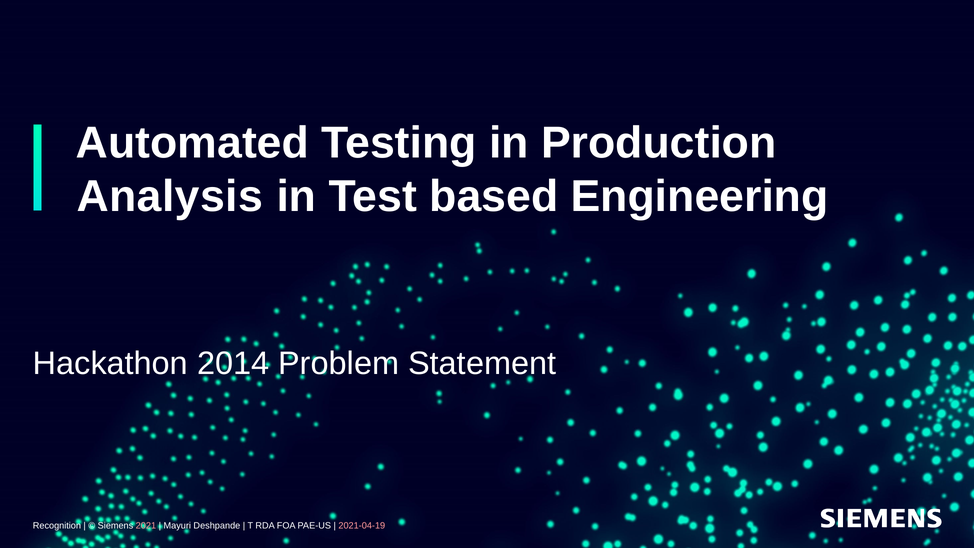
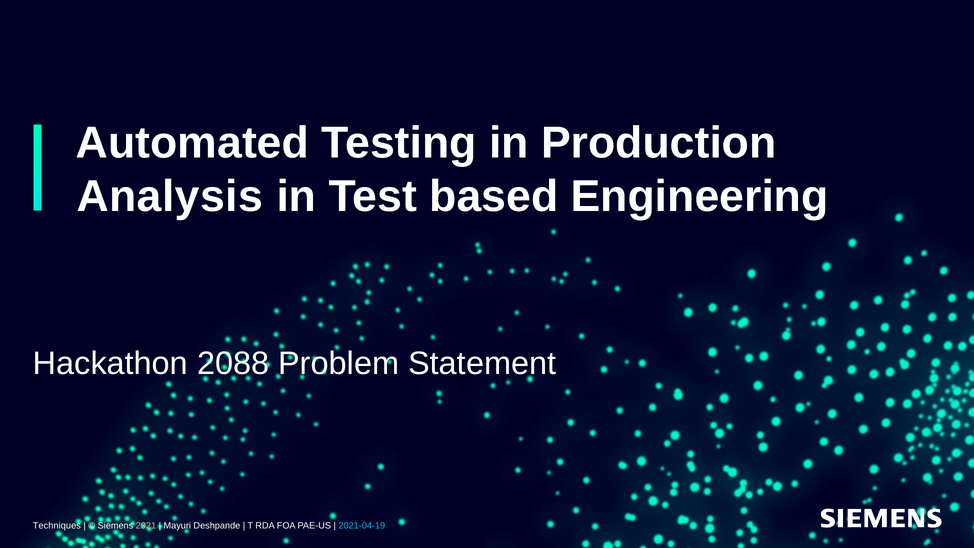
2014: 2014 -> 2088 (233, 363)
Recognition: Recognition -> Techniques (57, 526)
2021-04-19 colour: pink -> light blue (362, 526)
